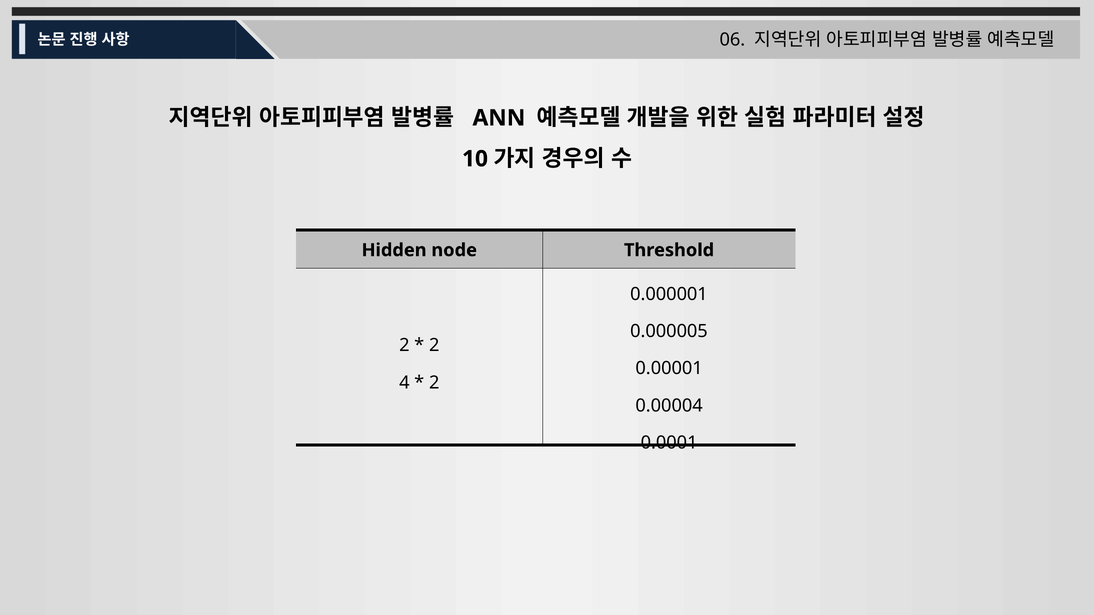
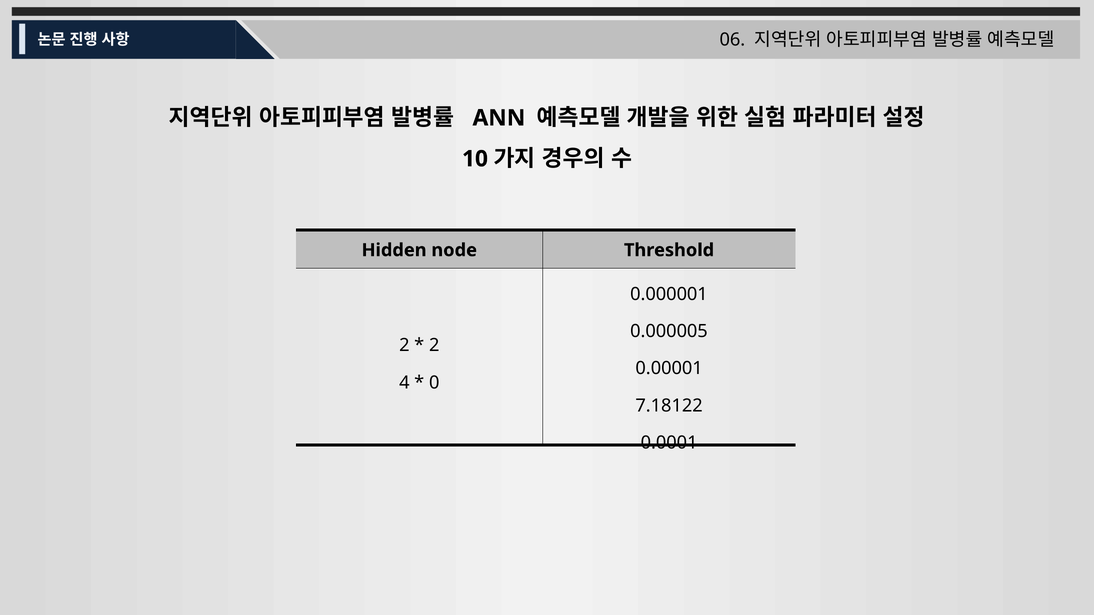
2: 2 -> 0 (434, 383)
0.00004: 0.00004 -> 7.18122 (669, 406)
